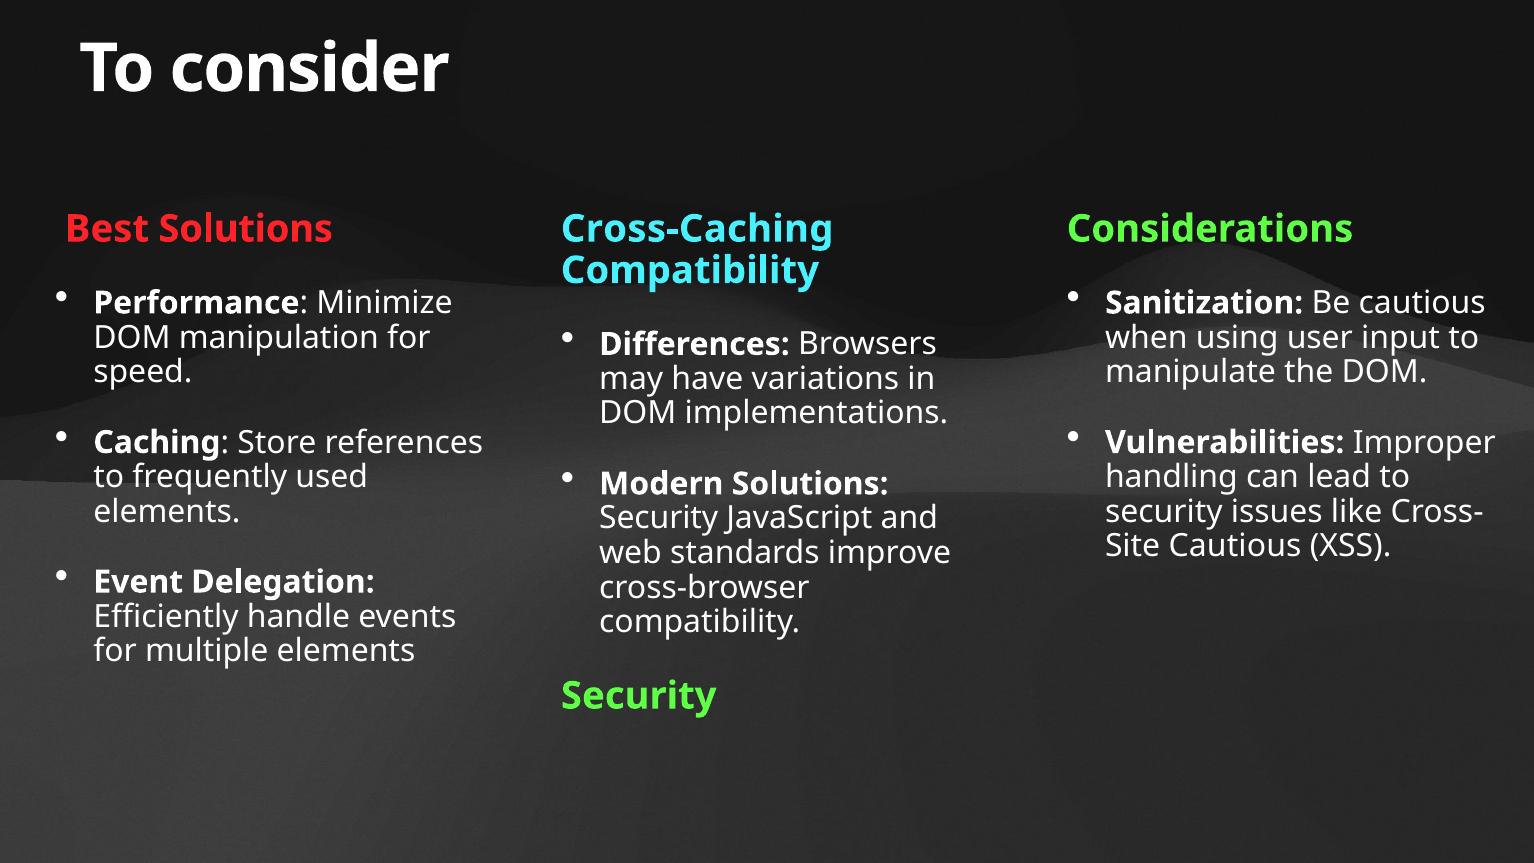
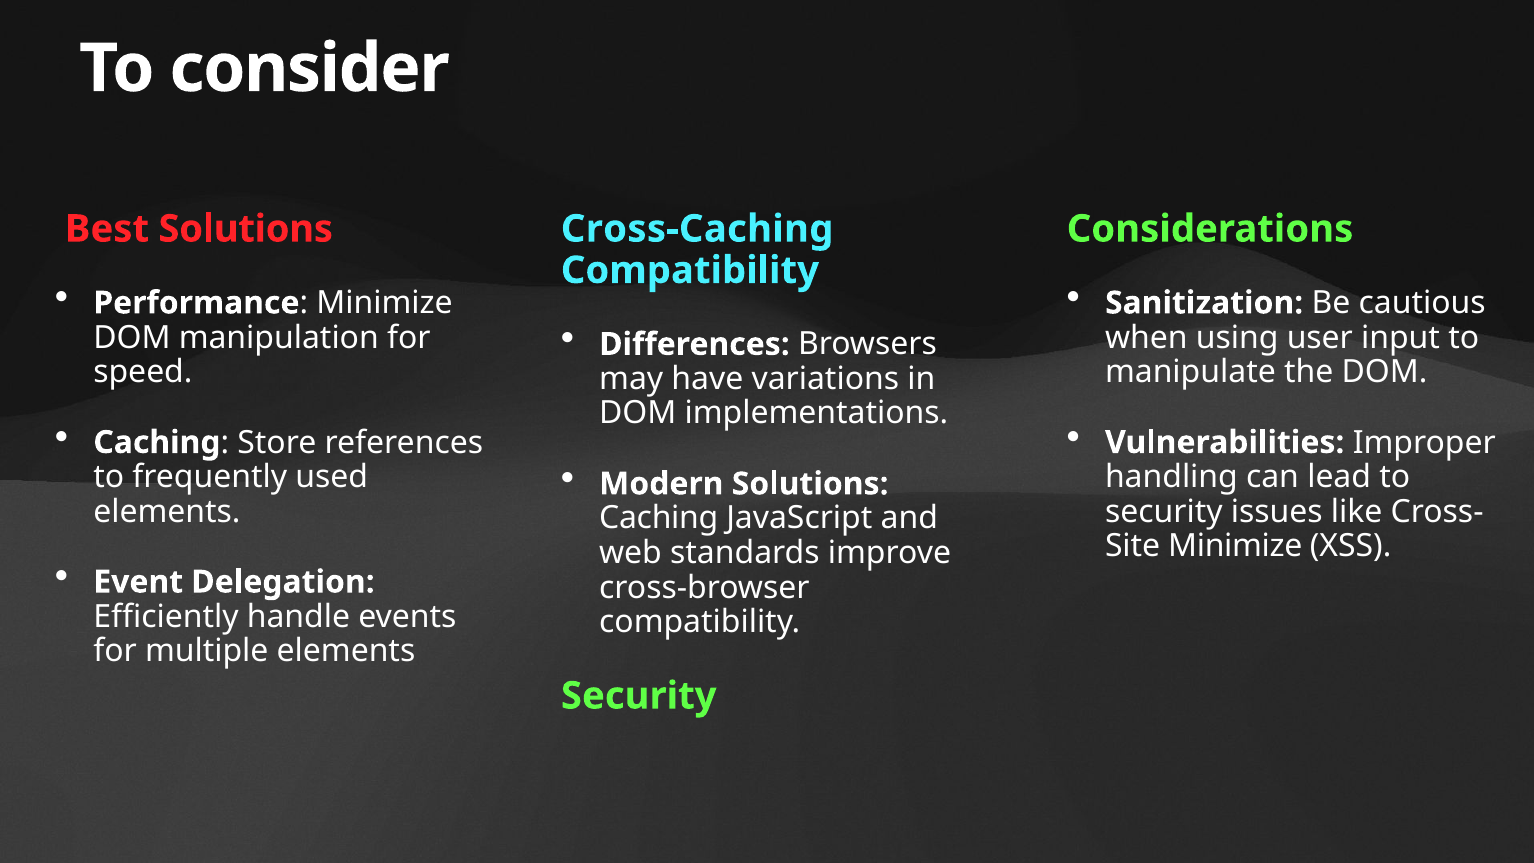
Security: Security -> Caching (659, 518)
Cautious: Cautious -> Minimize (1235, 546)
